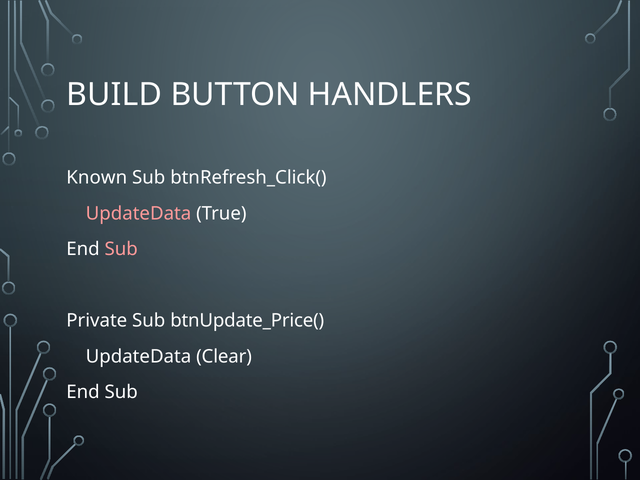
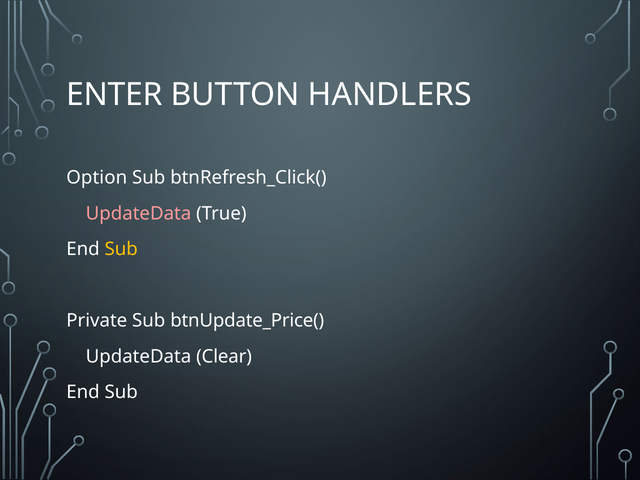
BUILD: BUILD -> ENTER (114, 95)
Known: Known -> Option (97, 178)
Sub colour: pink -> yellow (121, 249)
